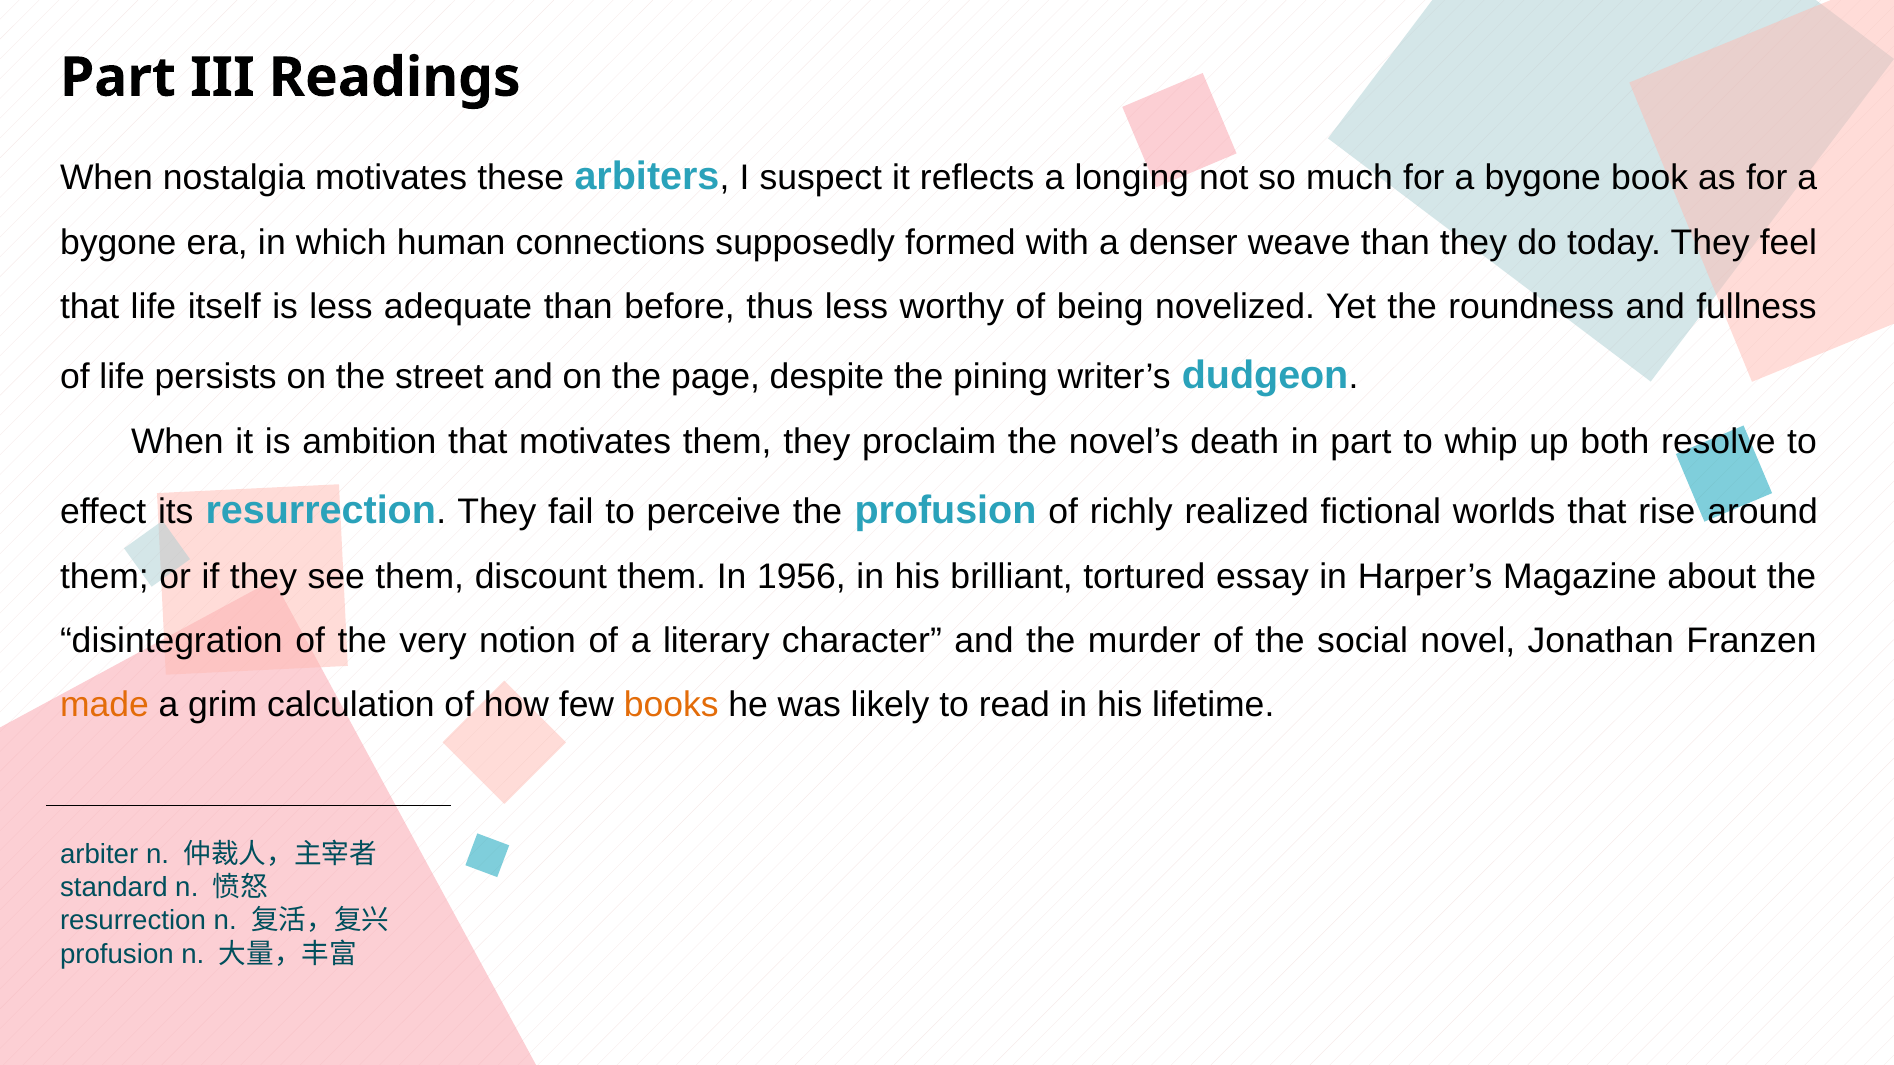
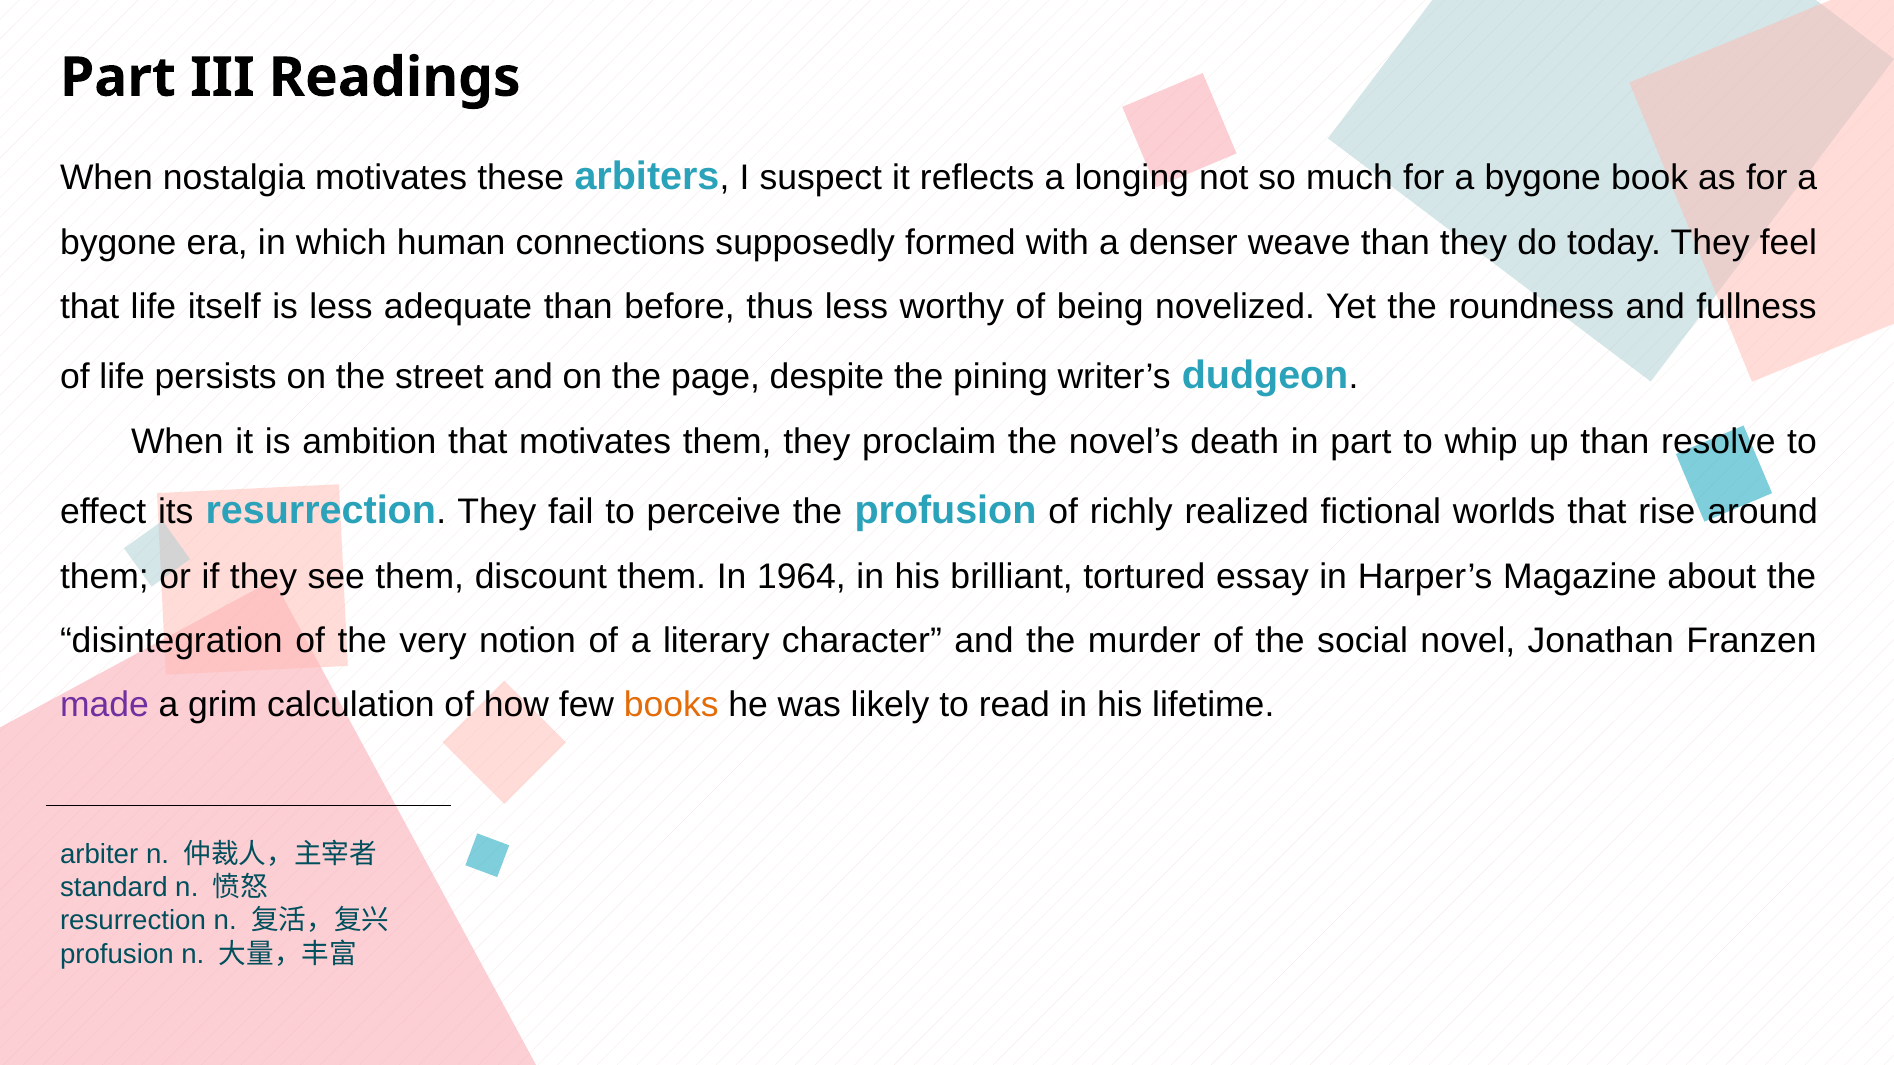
up both: both -> than (1615, 442)
1956: 1956 -> 1964 (801, 577)
made colour: orange -> purple (104, 705)
